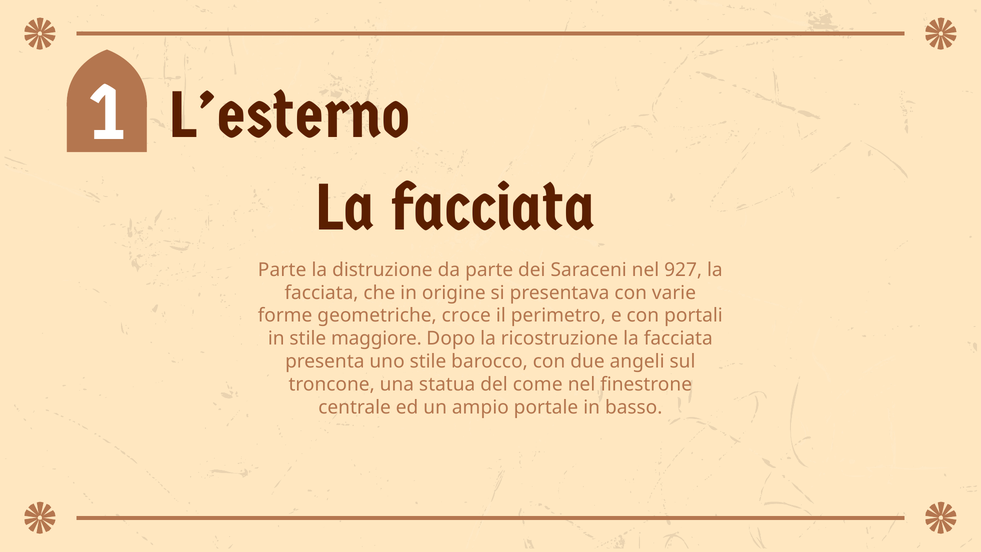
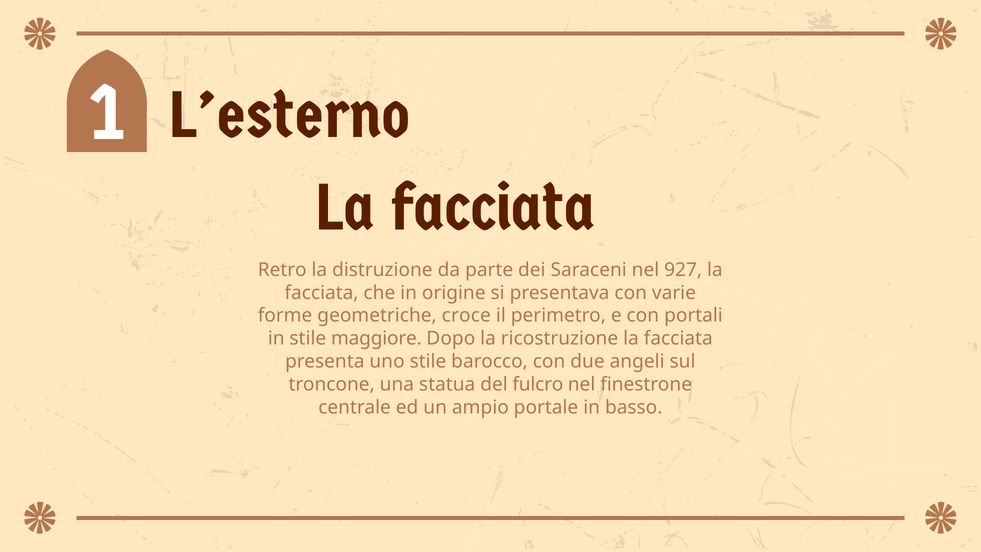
Parte: Parte -> Retro (282, 270)
come: come -> fulcro (538, 384)
